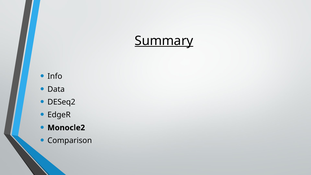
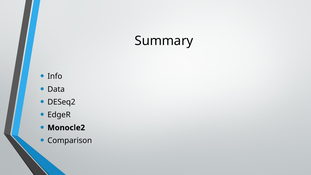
Summary underline: present -> none (164, 41)
